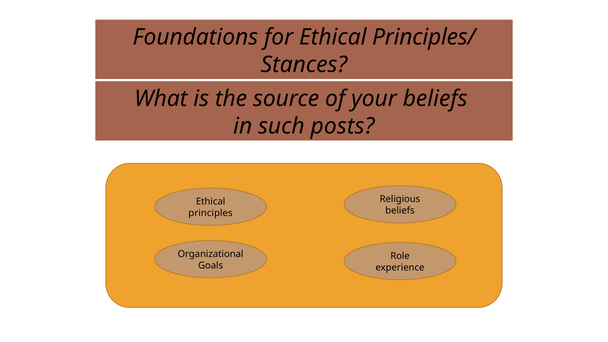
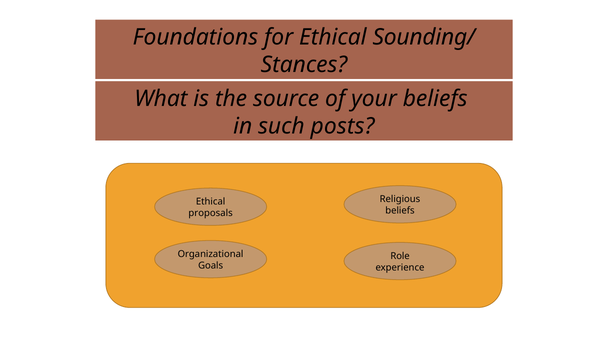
Principles/: Principles/ -> Sounding/ (424, 37)
principles: principles -> proposals (211, 213)
